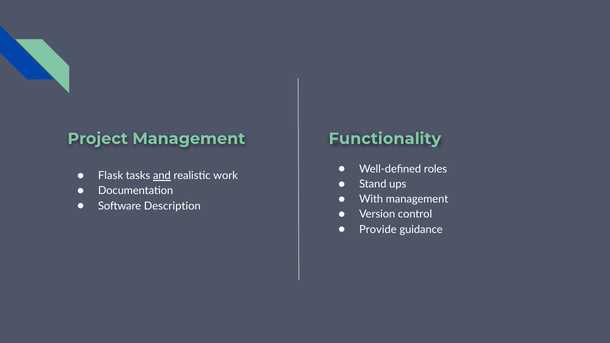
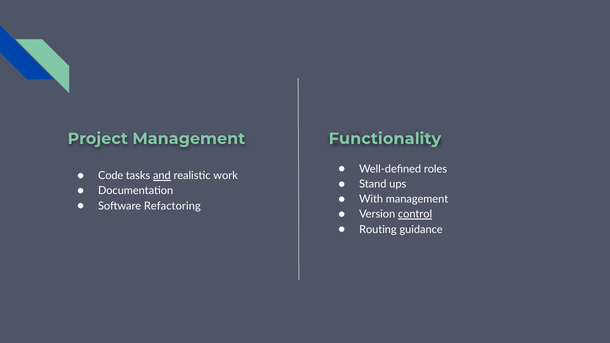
Flask: Flask -> Code (111, 176)
Description: Description -> Refactoring (172, 206)
control underline: none -> present (415, 214)
Provide: Provide -> Routing (378, 230)
